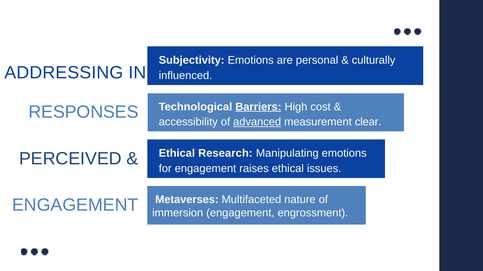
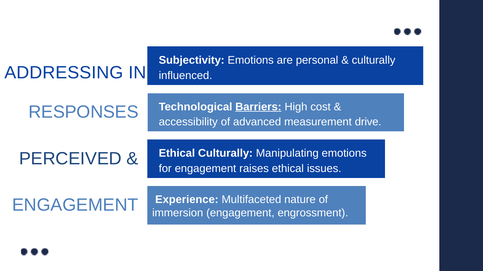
advanced underline: present -> none (257, 122)
clear: clear -> drive (368, 122)
Ethical Research: Research -> Culturally (225, 154)
Metaverses: Metaverses -> Experience (187, 200)
